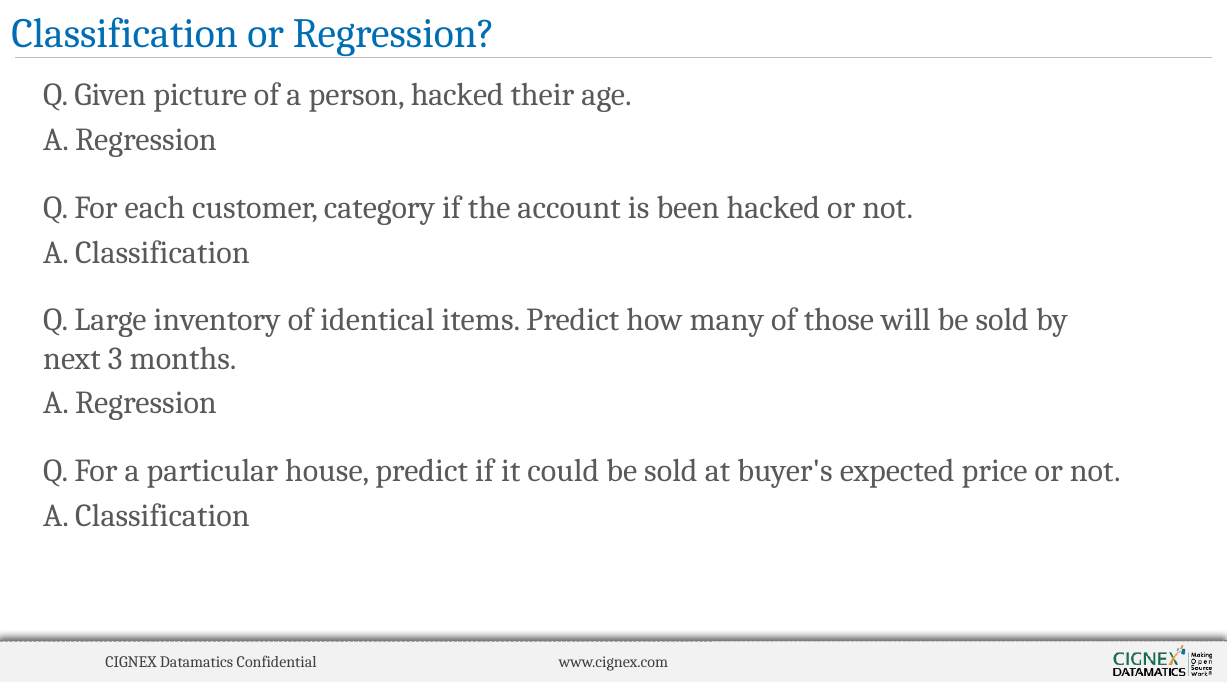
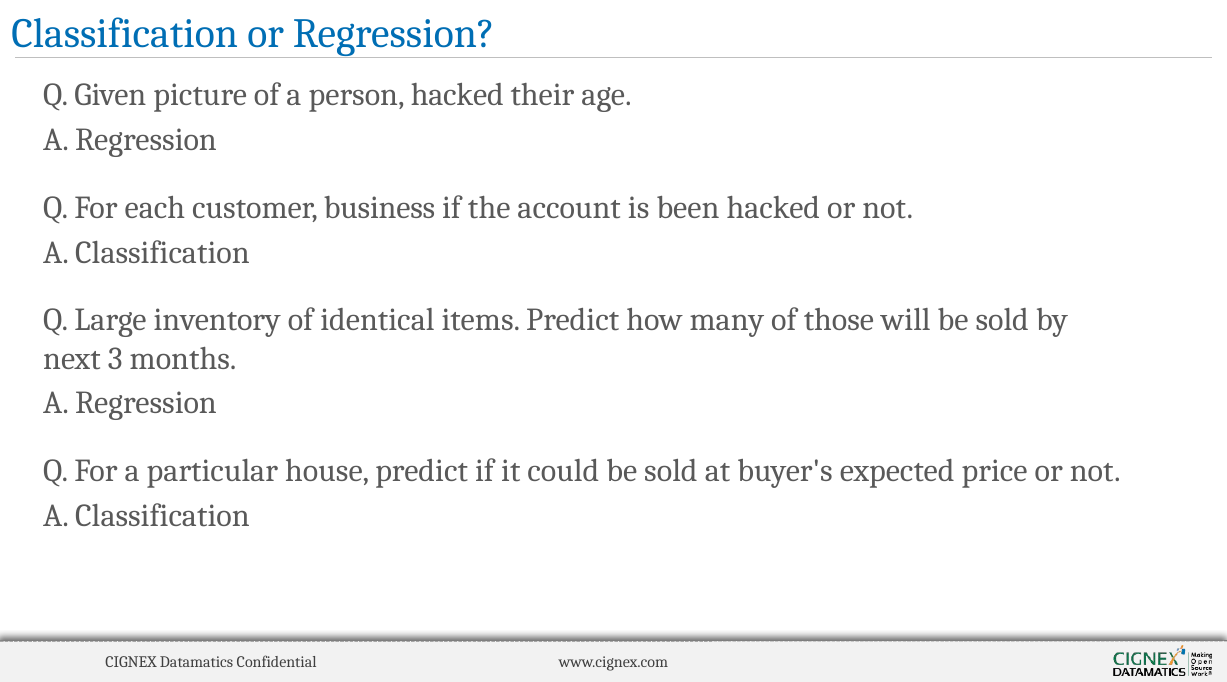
category: category -> business (380, 208)
